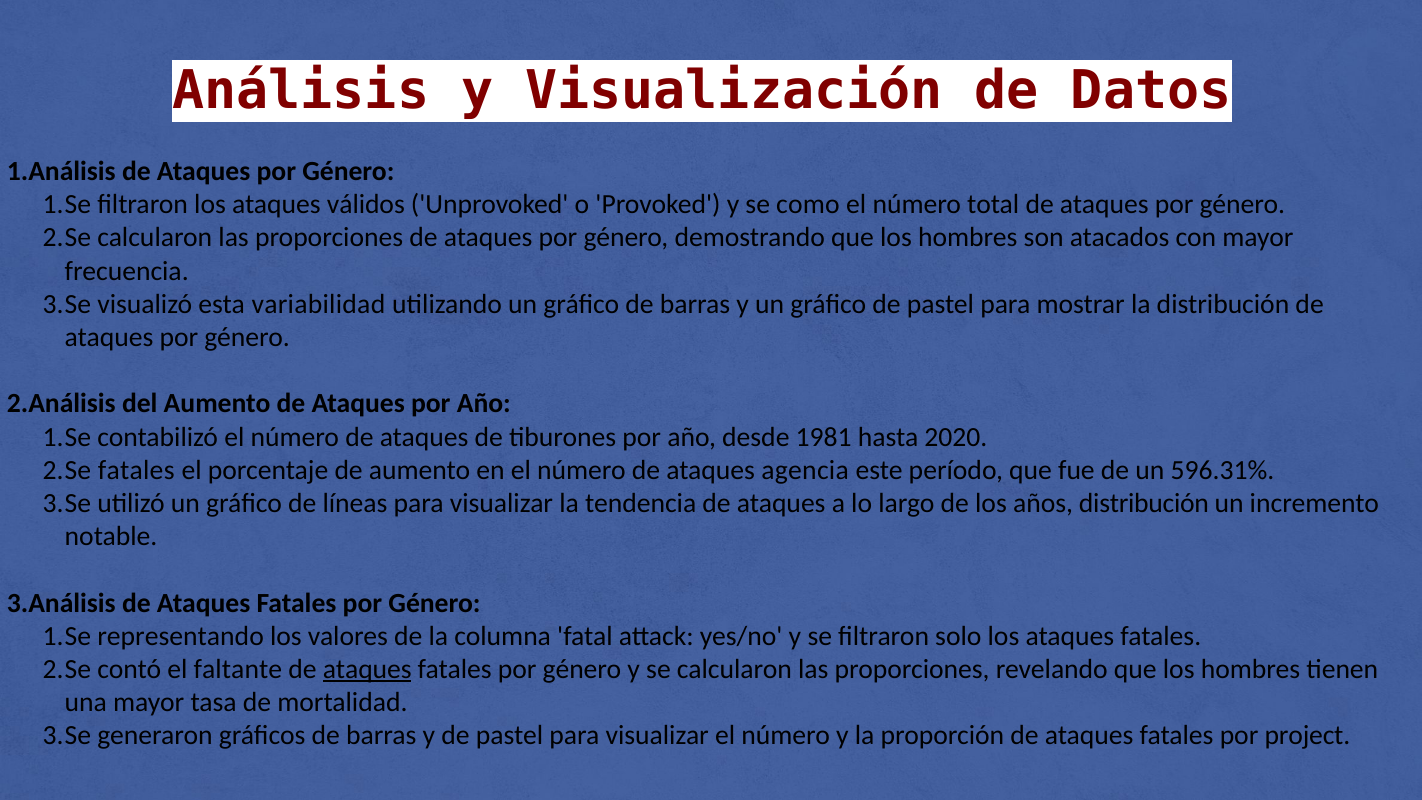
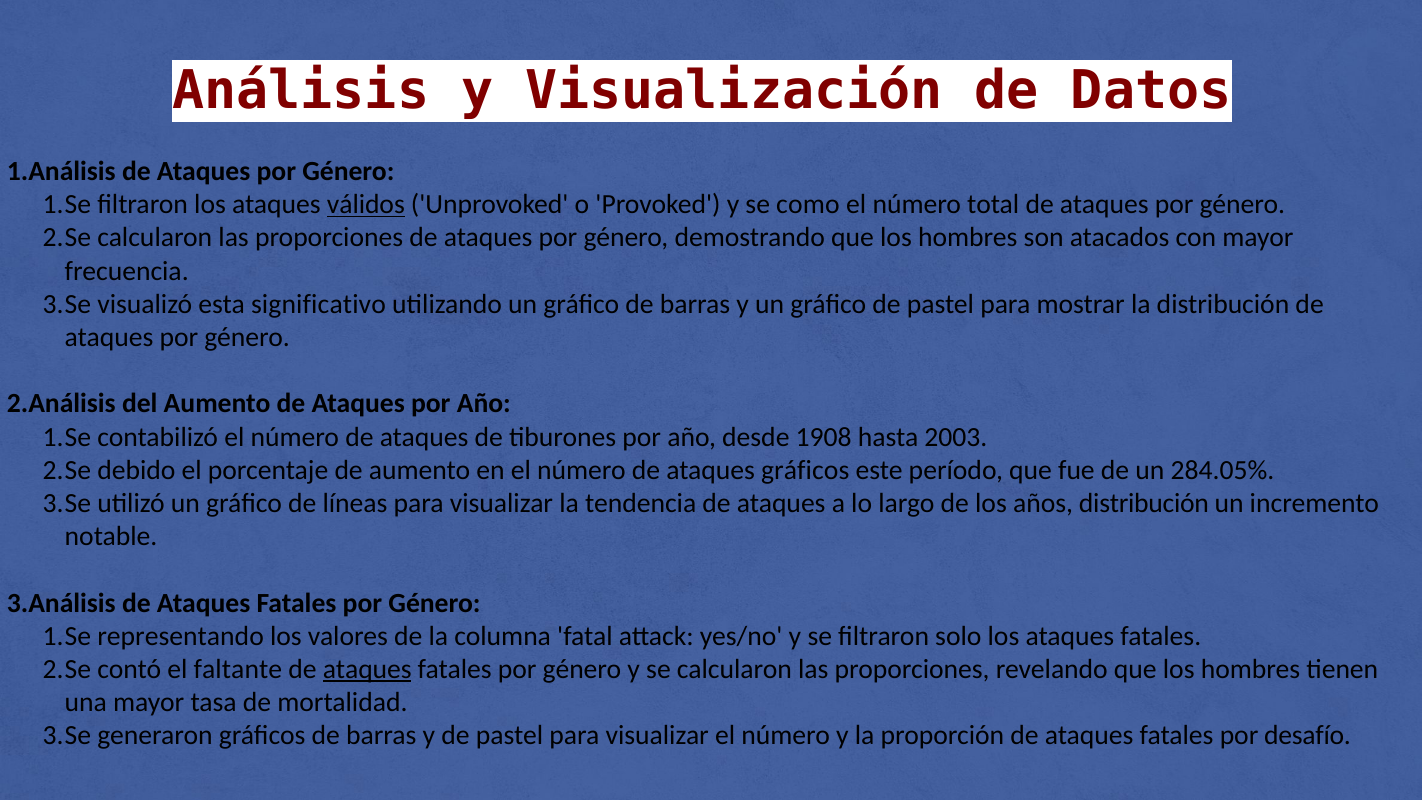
válidos underline: none -> present (366, 205)
variabilidad: variabilidad -> significativo (318, 304)
1981: 1981 -> 1908 (824, 437)
2020: 2020 -> 2003 (956, 437)
fatales: fatales -> debido (136, 470)
ataques agencia: agencia -> gráficos (805, 470)
596.31%: 596.31% -> 284.05% (1222, 470)
project: project -> desafío (1307, 736)
